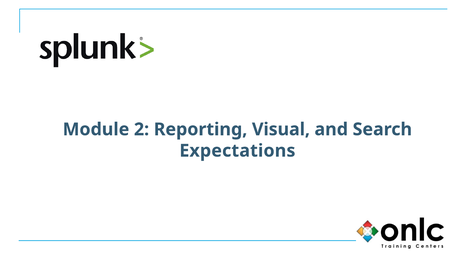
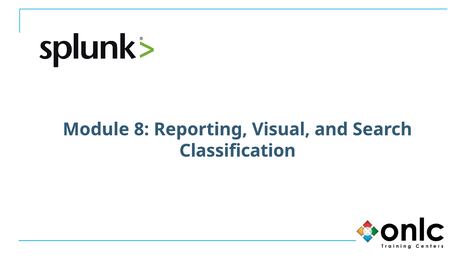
2: 2 -> 8 (142, 129)
Expectations: Expectations -> Classification (238, 151)
